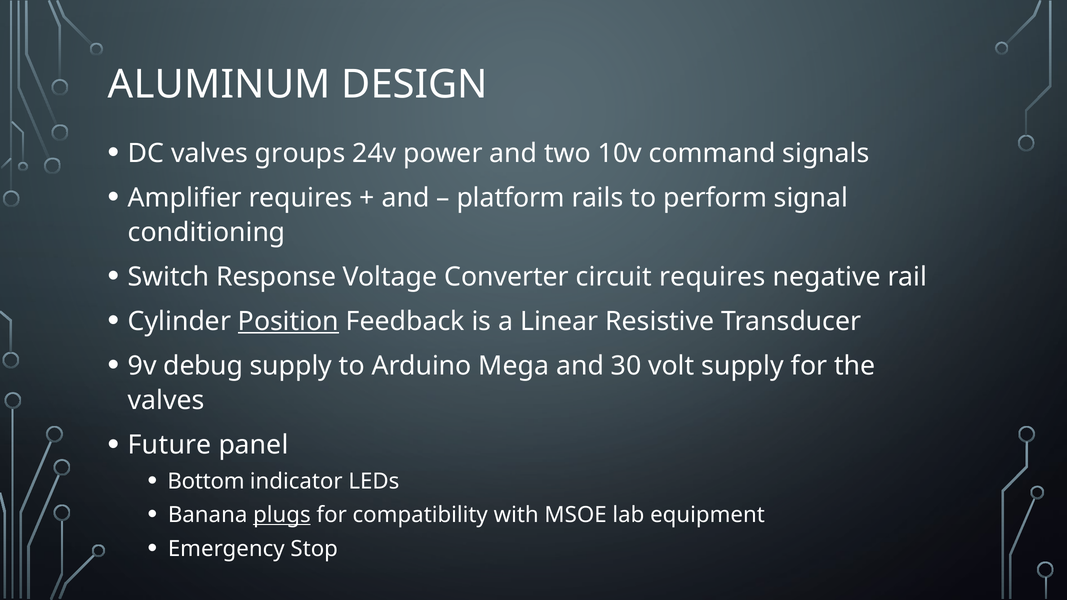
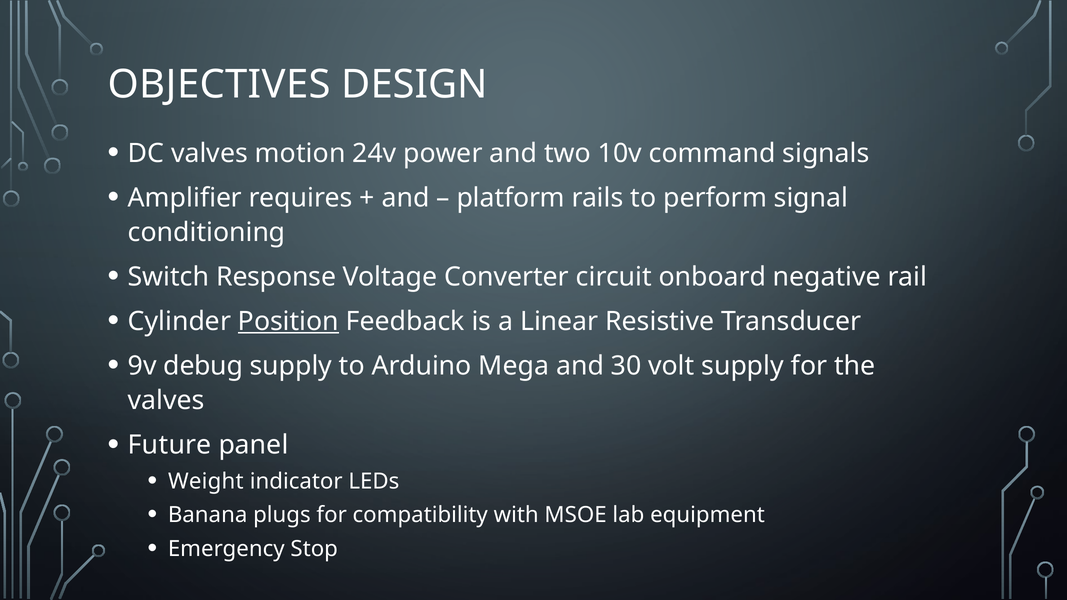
ALUMINUM: ALUMINUM -> OBJECTIVES (219, 85)
groups: groups -> motion (300, 153)
circuit requires: requires -> onboard (712, 277)
Bottom: Bottom -> Weight (206, 481)
plugs underline: present -> none (282, 515)
